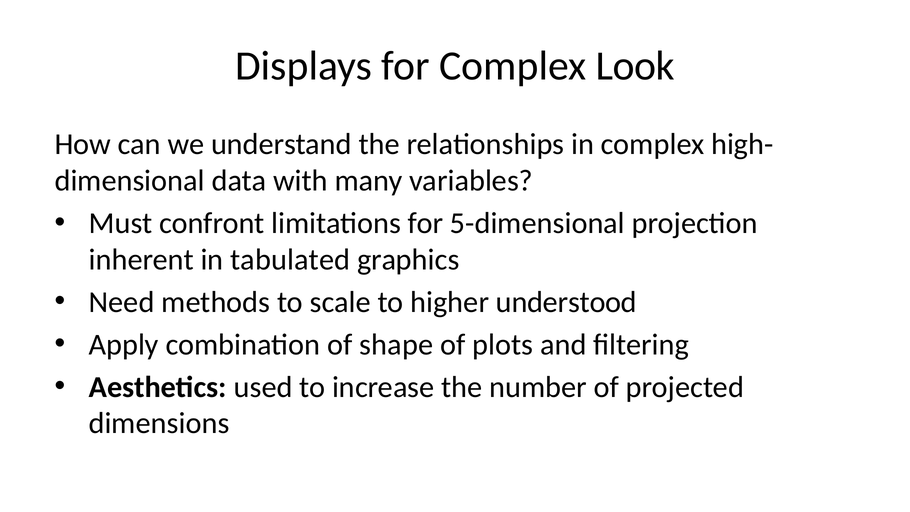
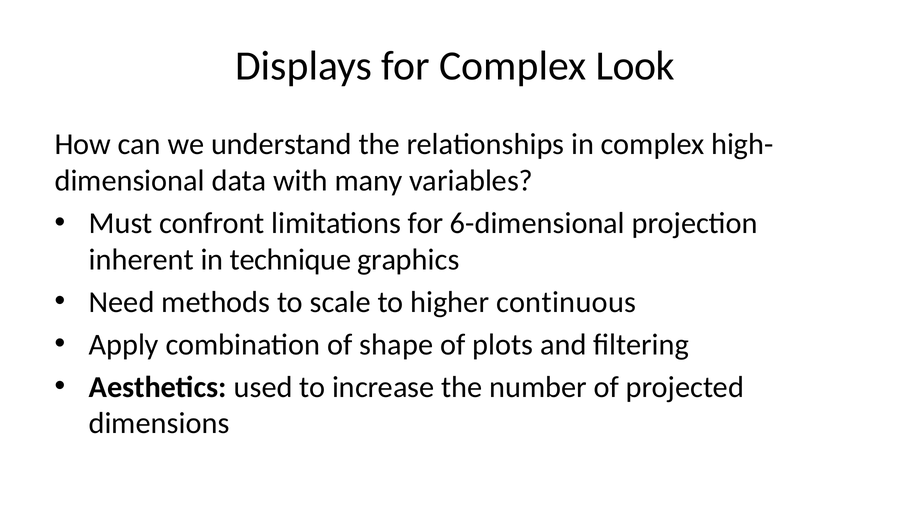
5-dimensional: 5-dimensional -> 6-dimensional (537, 223)
tabulated: tabulated -> technique (290, 260)
understood: understood -> continuous (566, 302)
